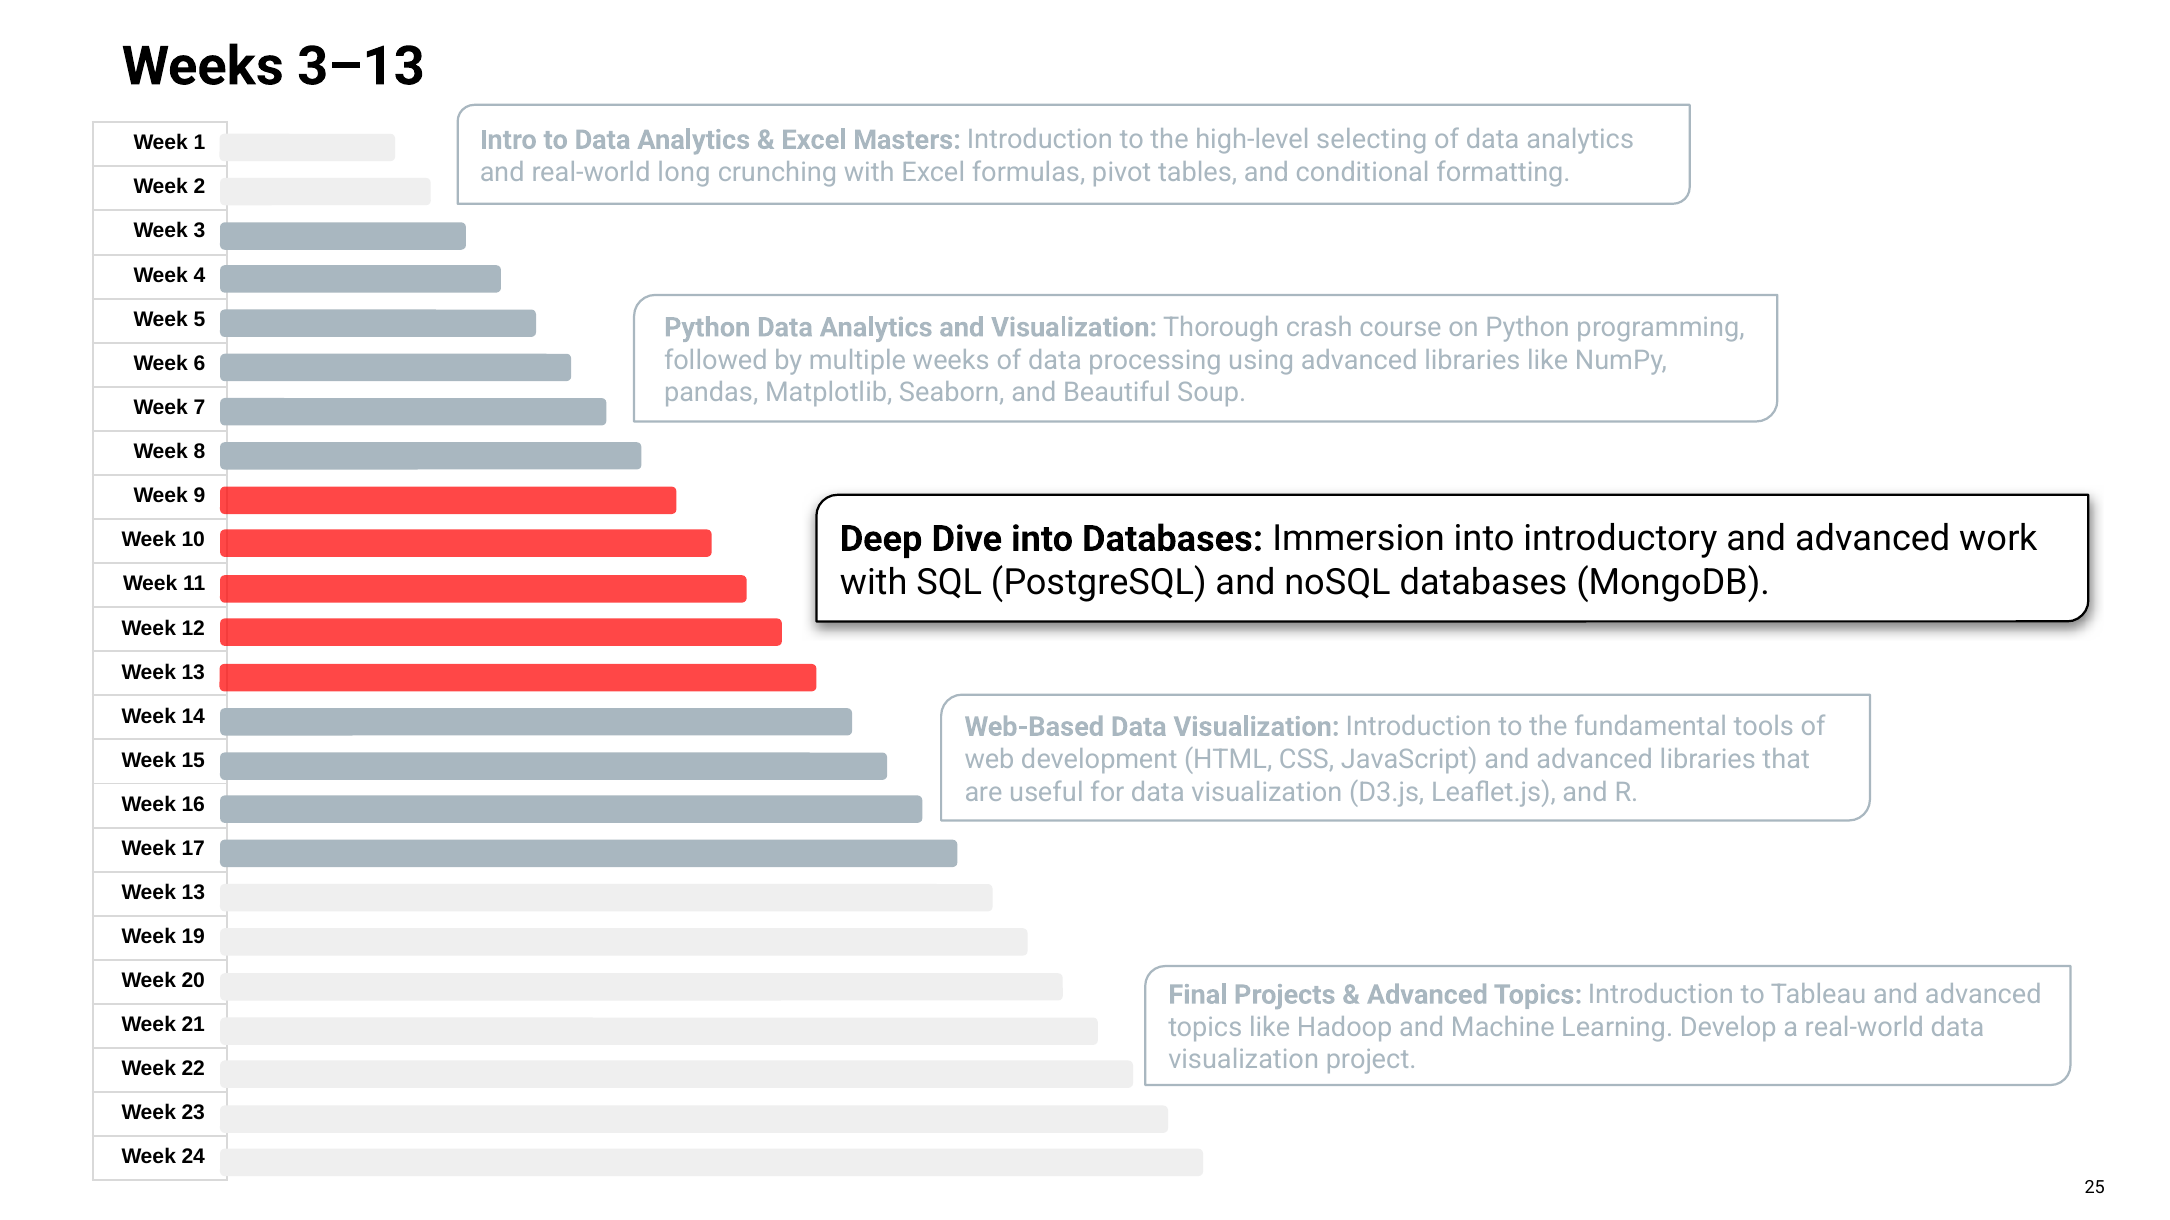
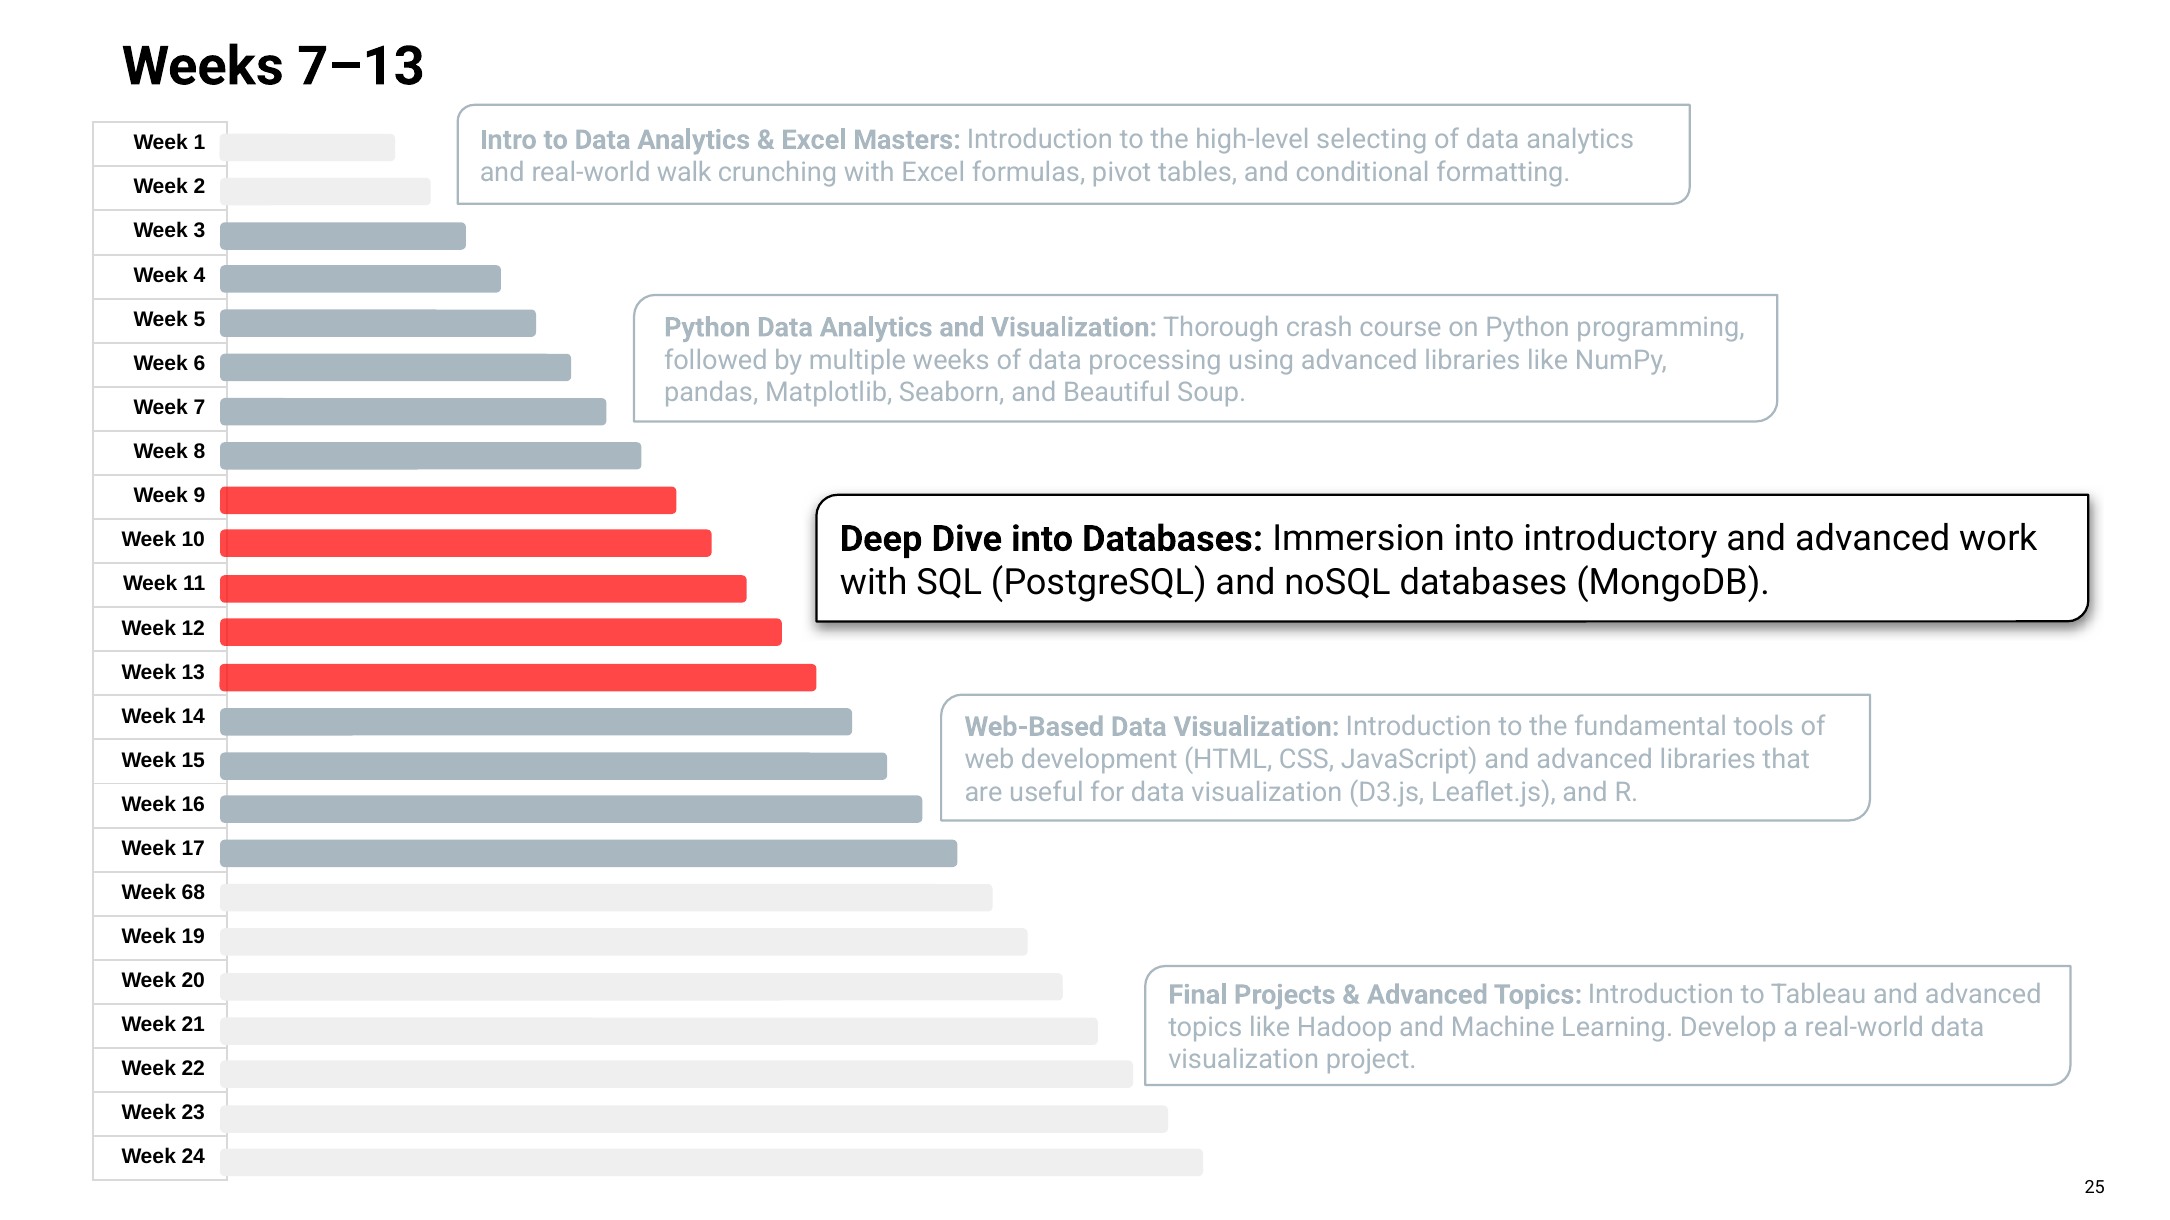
3–13: 3–13 -> 7–13 (361, 67)
long: long -> walk (684, 173)
13: 13 -> 68 (193, 893)
